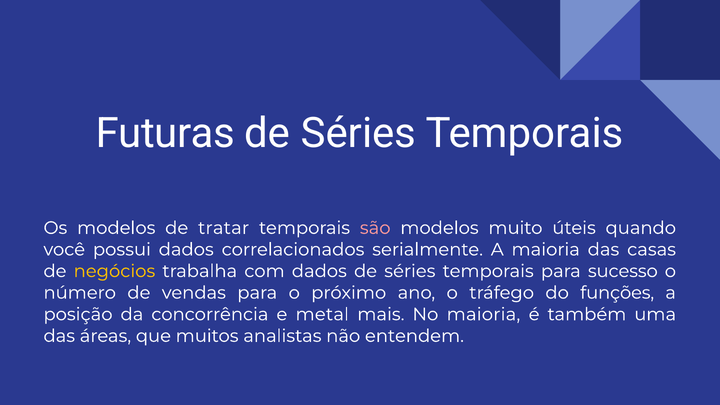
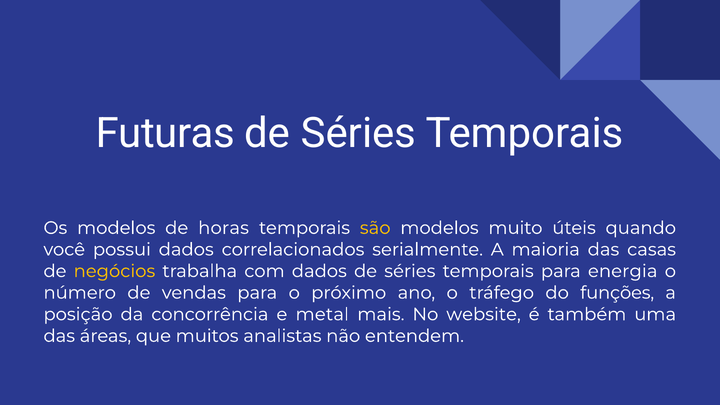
tratar: tratar -> horas (224, 228)
são colour: pink -> yellow (375, 228)
sucesso: sucesso -> energia (623, 271)
No maioria: maioria -> website (484, 314)
